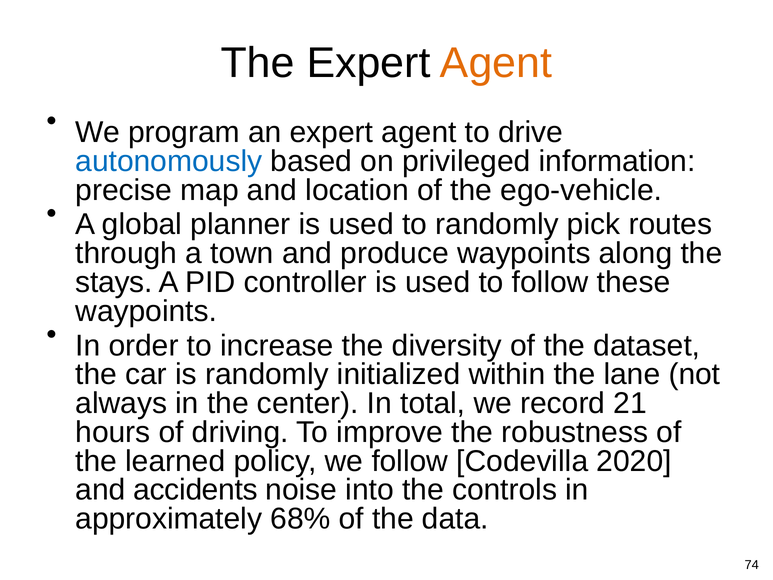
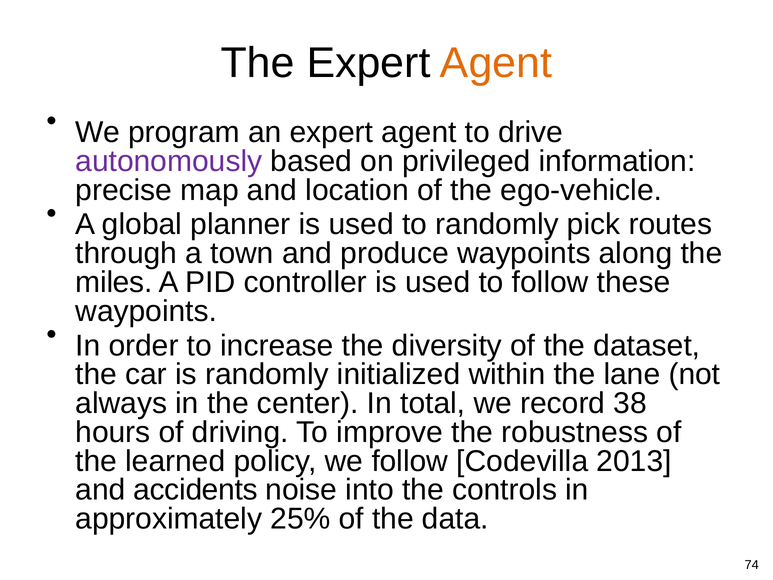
autonomously colour: blue -> purple (169, 161)
stays: stays -> miles (114, 282)
21: 21 -> 38 (630, 403)
2020: 2020 -> 2013 (634, 461)
68%: 68% -> 25% (300, 519)
